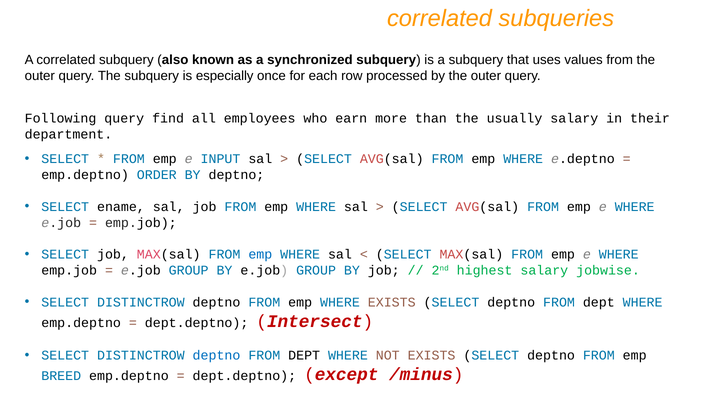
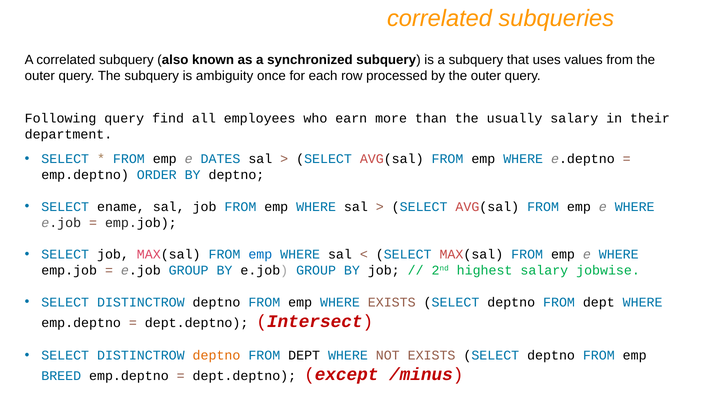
especially: especially -> ambiguity (225, 76)
INPUT: INPUT -> DATES (220, 159)
deptno colour: blue -> orange (217, 356)
